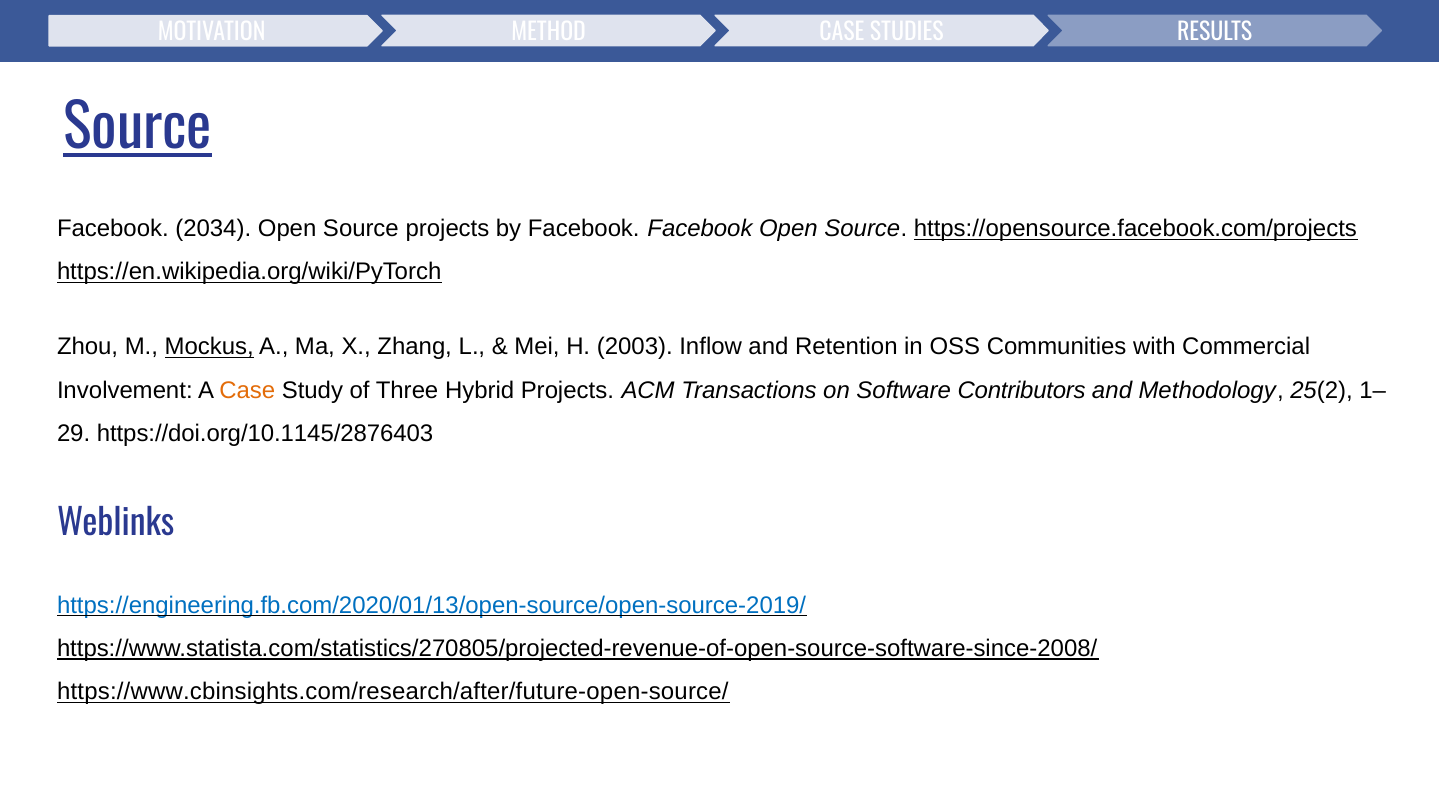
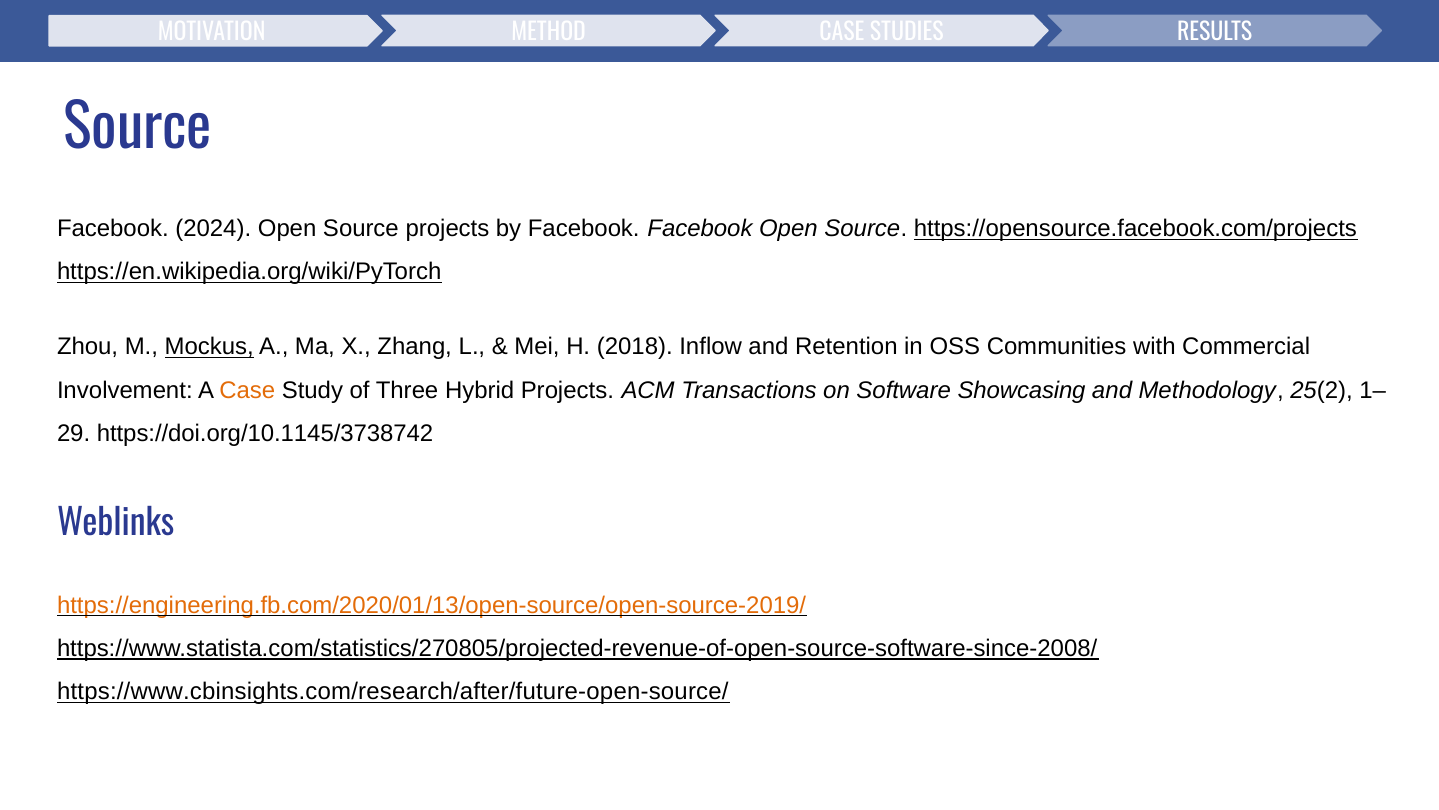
Source underline: present -> none (138, 129)
2034: 2034 -> 2024 (213, 228)
2003: 2003 -> 2018 (635, 347)
Contributors: Contributors -> Showcasing (1022, 390)
https://doi.org/10.1145/2876403: https://doi.org/10.1145/2876403 -> https://doi.org/10.1145/3738742 (265, 433)
https://engineering.fb.com/2020/01/13/open-source/open-source-2019/ colour: blue -> orange (432, 605)
